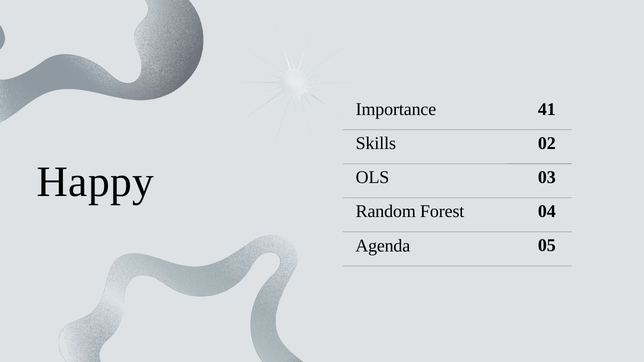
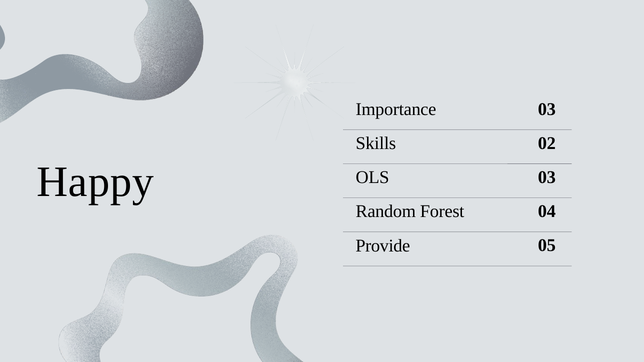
41: 41 -> 03 (547, 109)
Agenda: Agenda -> Provide (383, 246)
